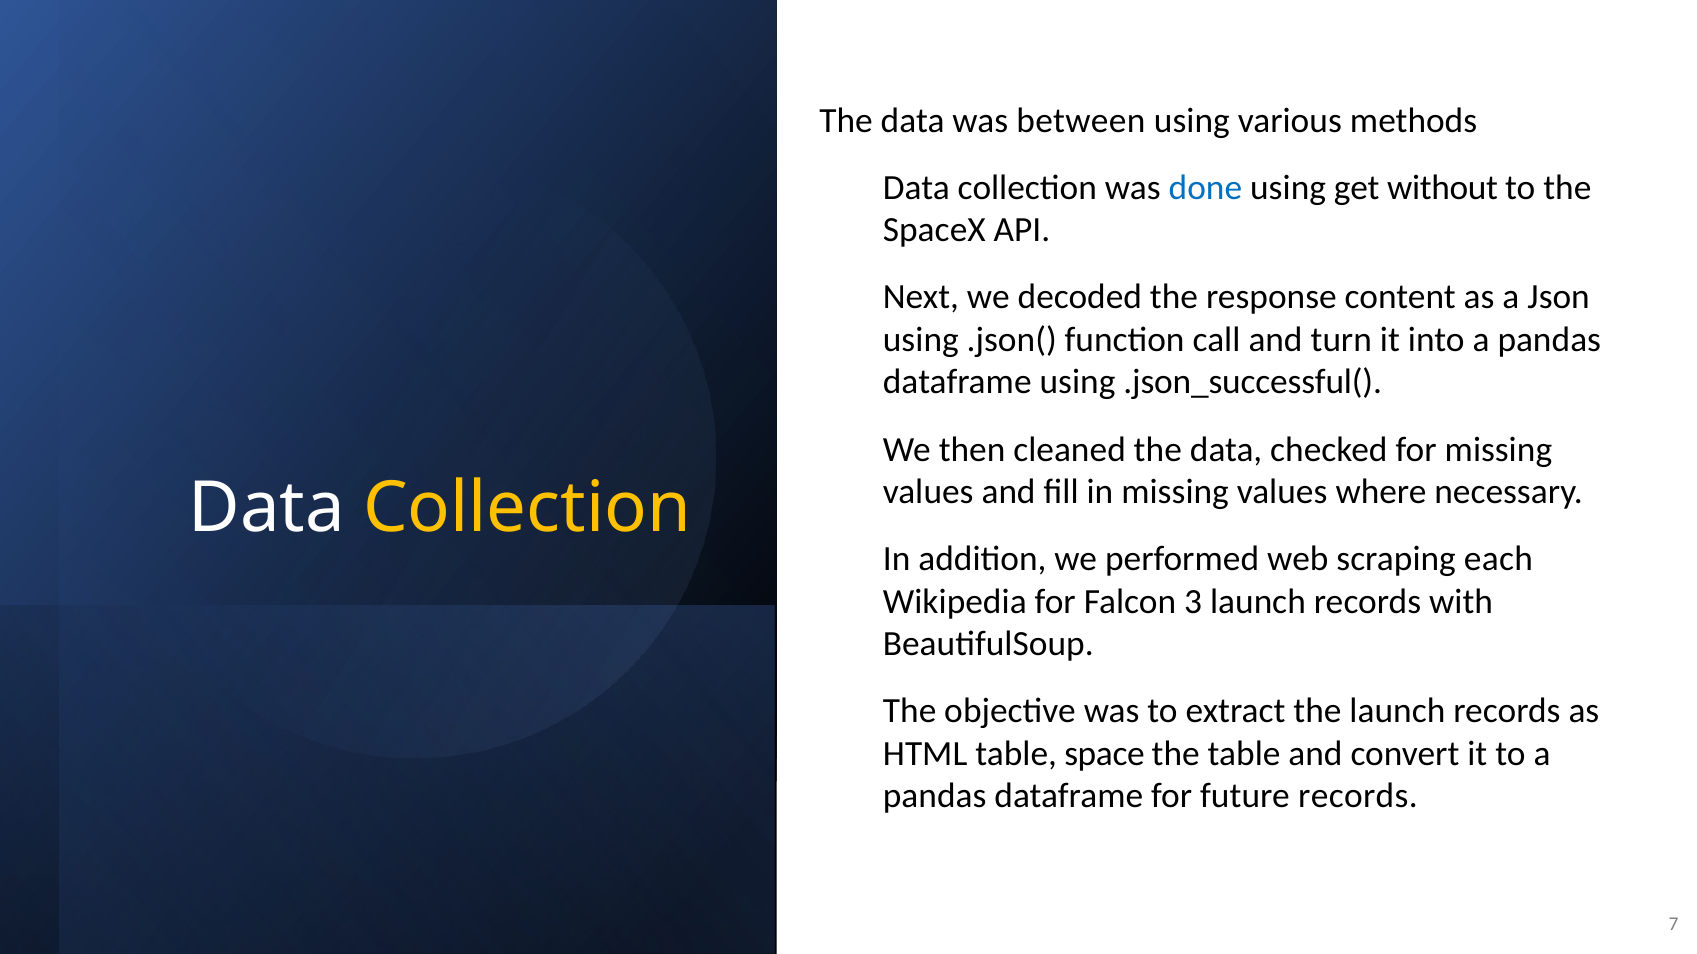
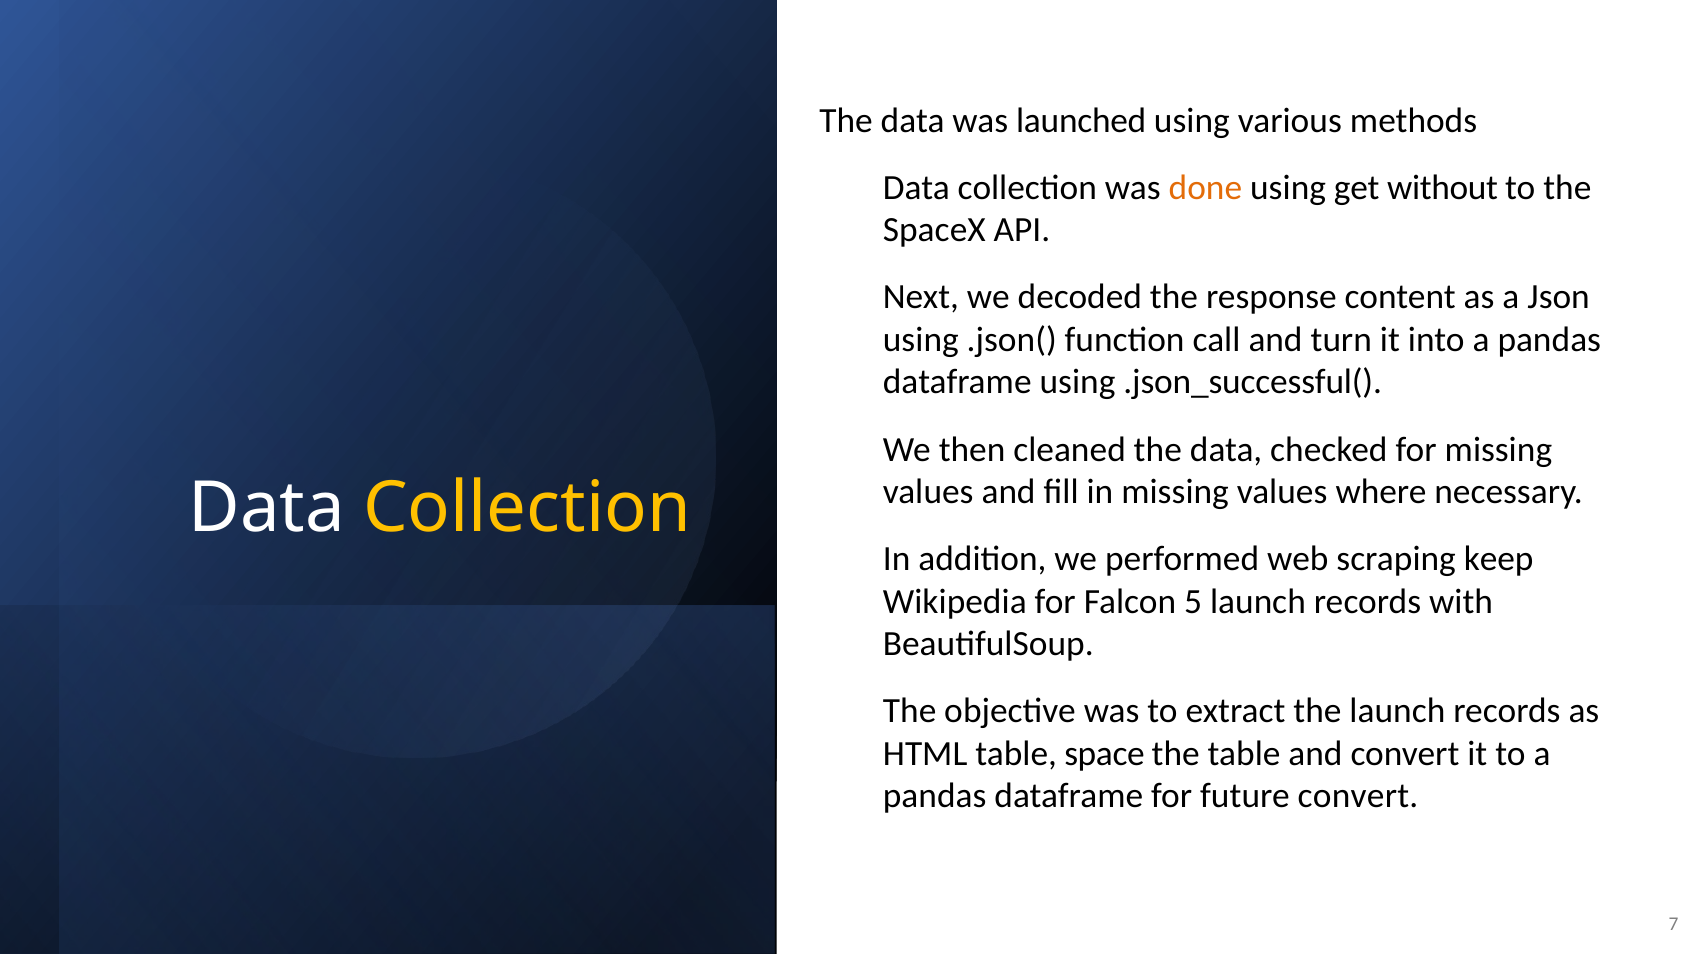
between: between -> launched (1081, 120)
done colour: blue -> orange (1205, 188)
each: each -> keep (1499, 559)
3: 3 -> 5 (1193, 602)
future records: records -> convert (1358, 797)
